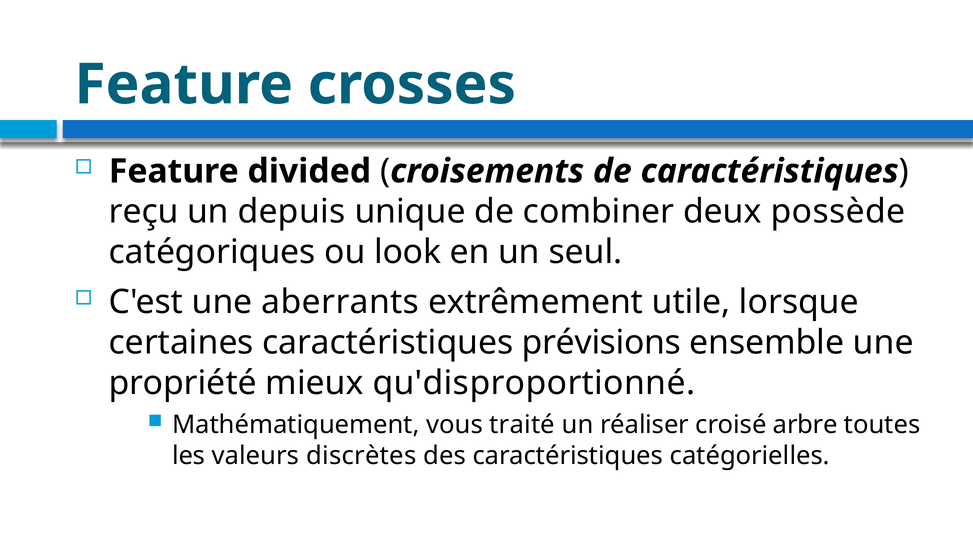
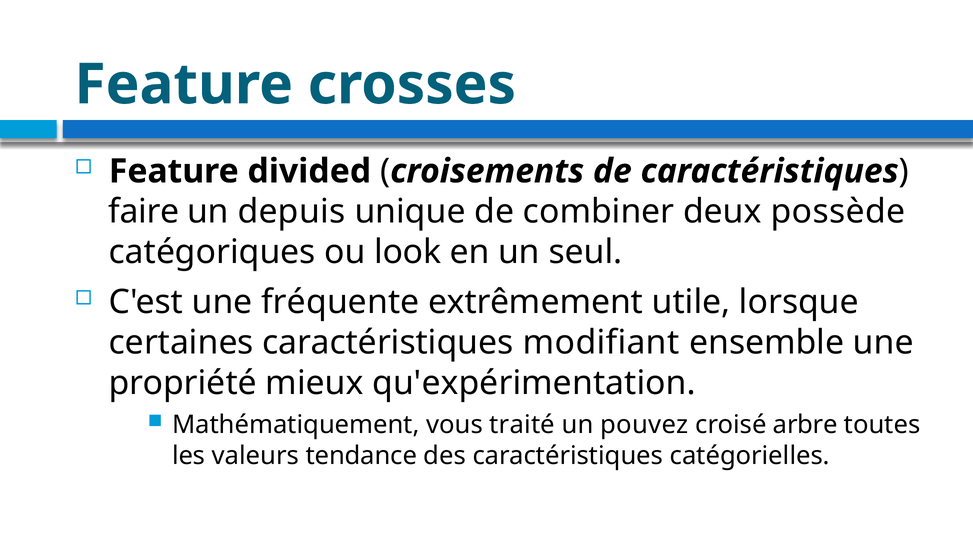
reçu: reçu -> faire (144, 212)
aberrants: aberrants -> fréquente (340, 302)
prévisions: prévisions -> modifiant (601, 343)
qu'disproportionné: qu'disproportionné -> qu'expérimentation (534, 383)
réaliser: réaliser -> pouvez (644, 425)
discrètes: discrètes -> tendance (361, 456)
